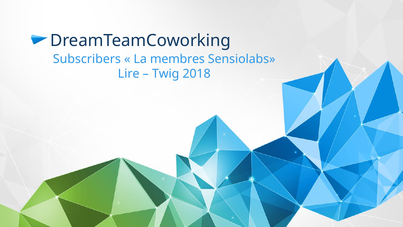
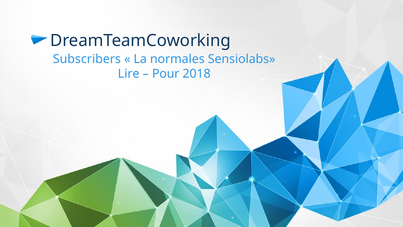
membres: membres -> normales (177, 59)
Twig: Twig -> Pour (166, 74)
